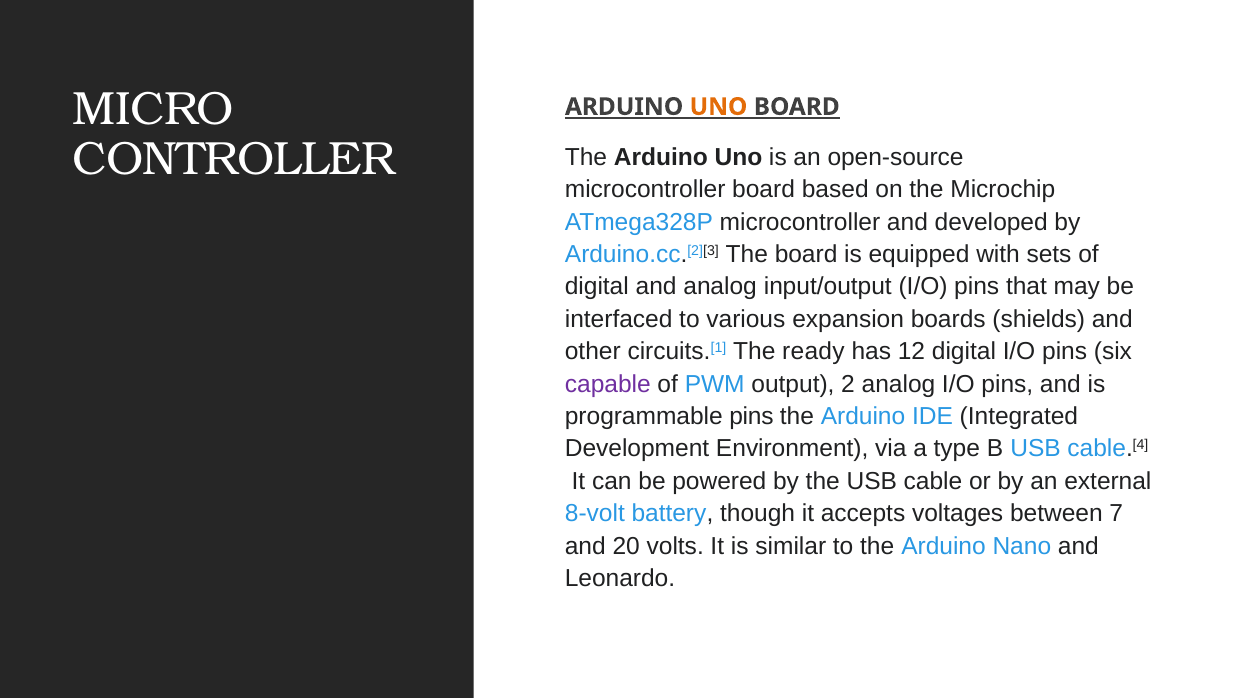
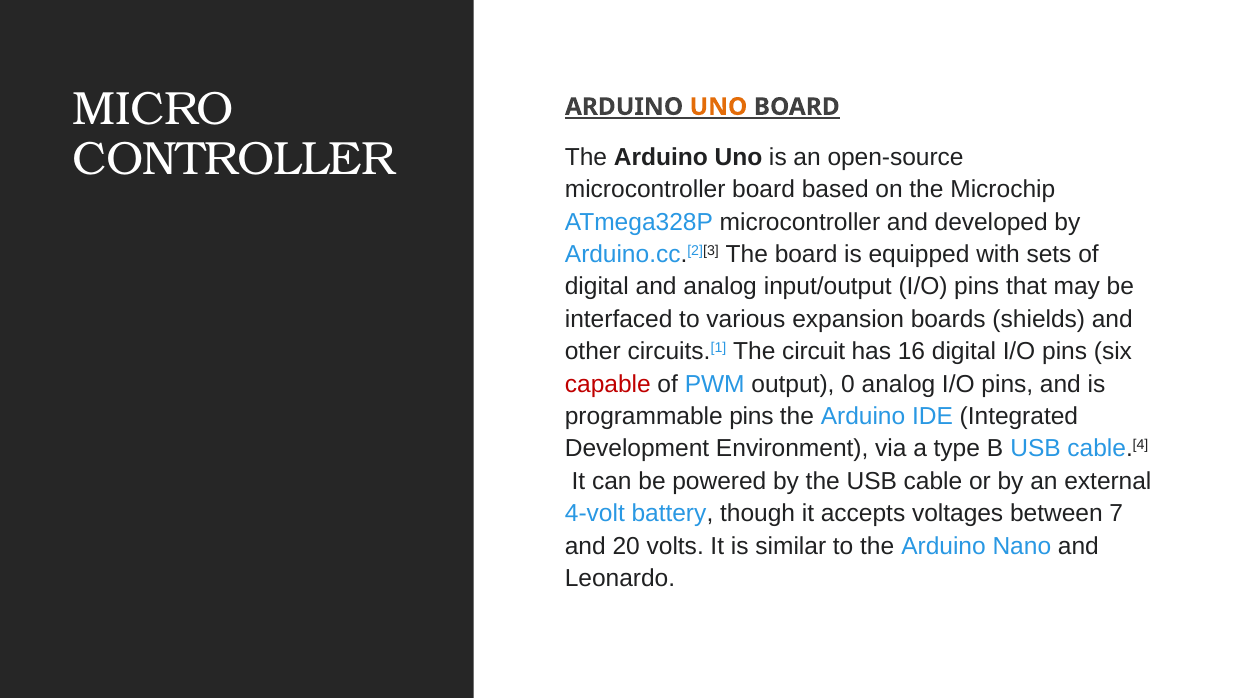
ready: ready -> circuit (814, 352)
12: 12 -> 16 (911, 352)
capable colour: purple -> red (608, 384)
2: 2 -> 0 (848, 384)
8-volt: 8-volt -> 4-volt (595, 514)
